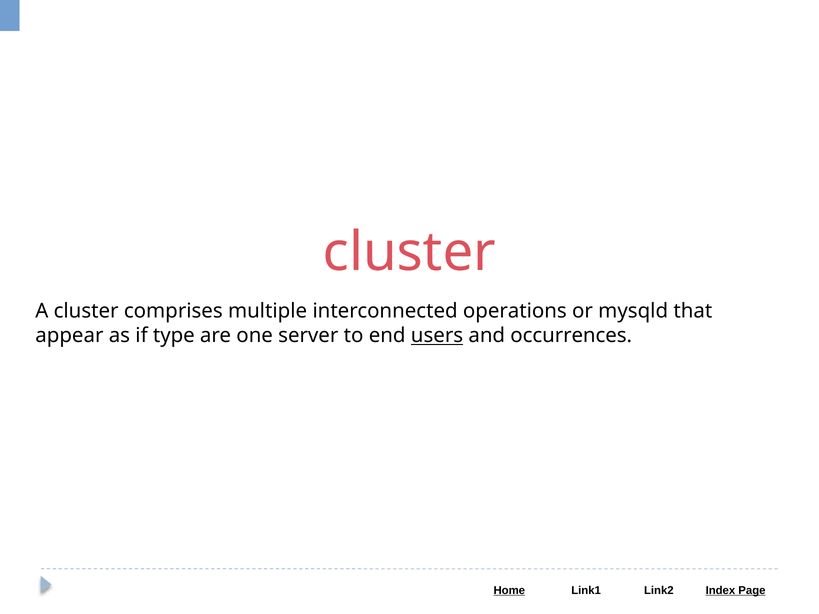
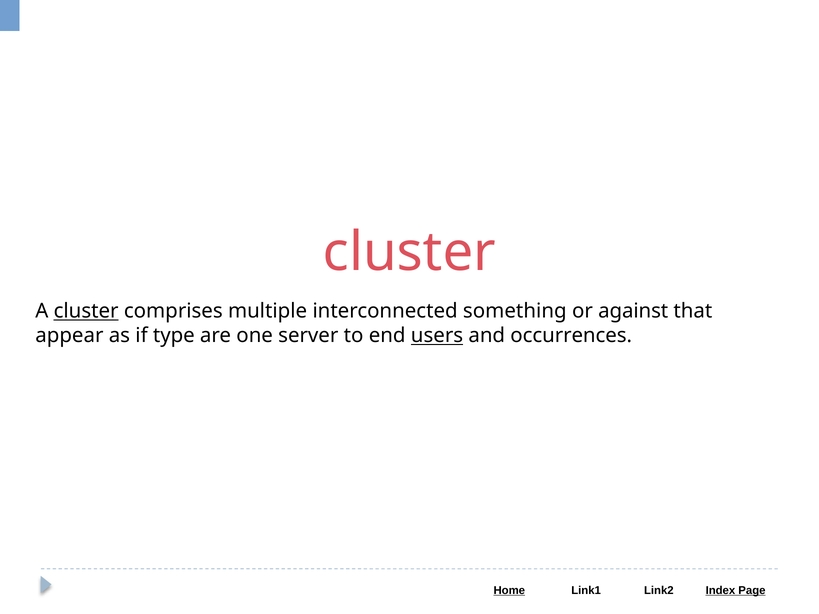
cluster underline: none -> present (86, 311)
operations: operations -> something (515, 311)
mysqld: mysqld -> against (633, 311)
